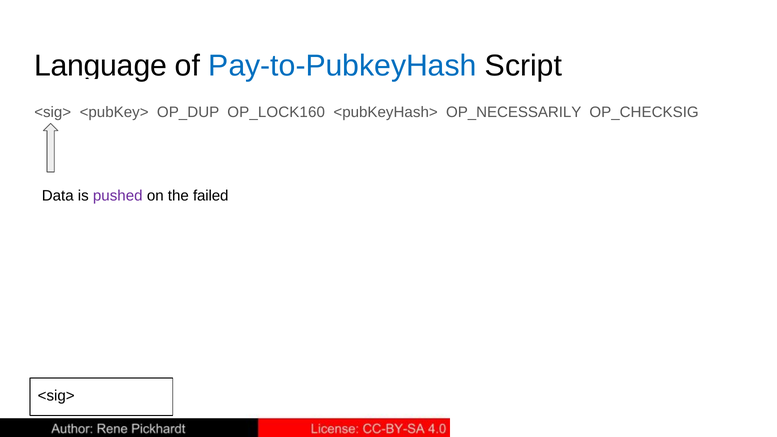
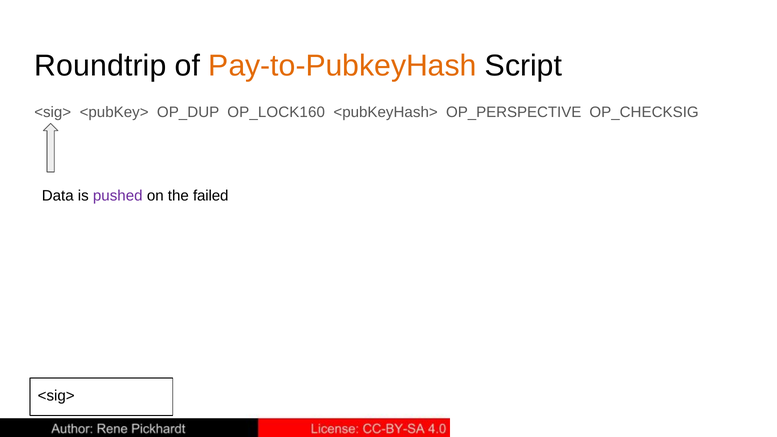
Language: Language -> Roundtrip (100, 66)
Pay-to-PubkeyHash colour: blue -> orange (343, 66)
OP_NECESSARILY: OP_NECESSARILY -> OP_PERSPECTIVE (514, 112)
